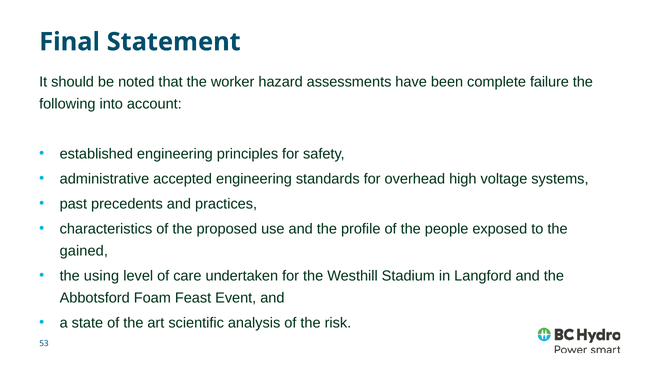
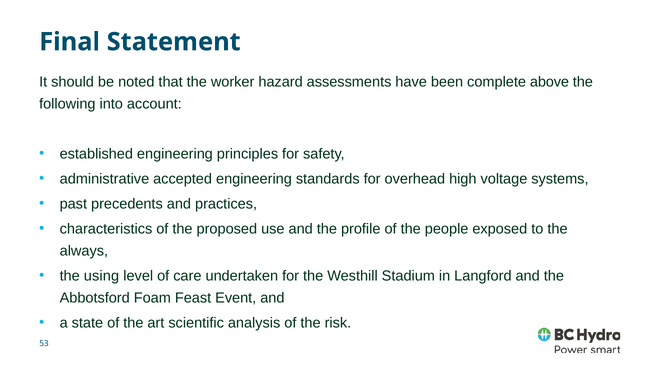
failure: failure -> above (549, 82)
gained: gained -> always (84, 251)
